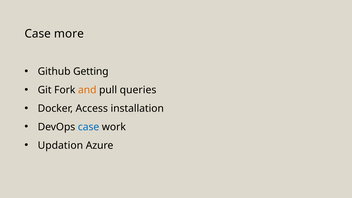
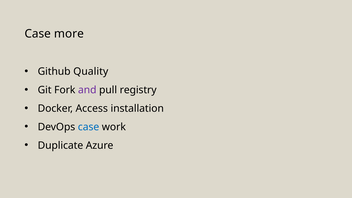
Getting: Getting -> Quality (91, 71)
and colour: orange -> purple (87, 90)
queries: queries -> registry (138, 90)
Updation: Updation -> Duplicate (60, 145)
